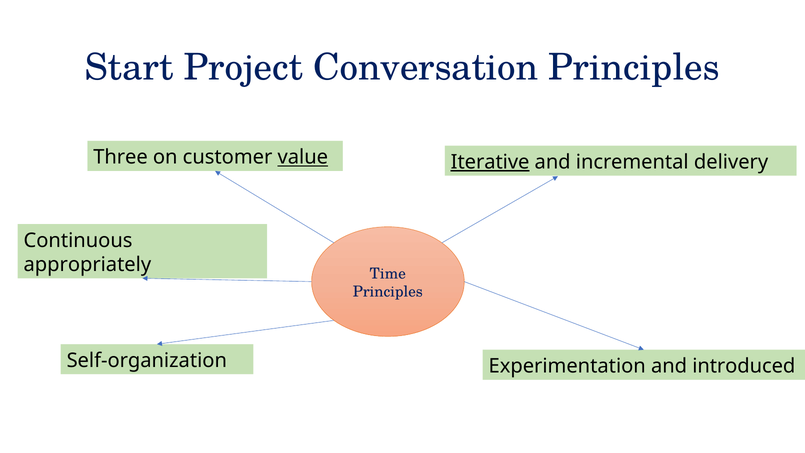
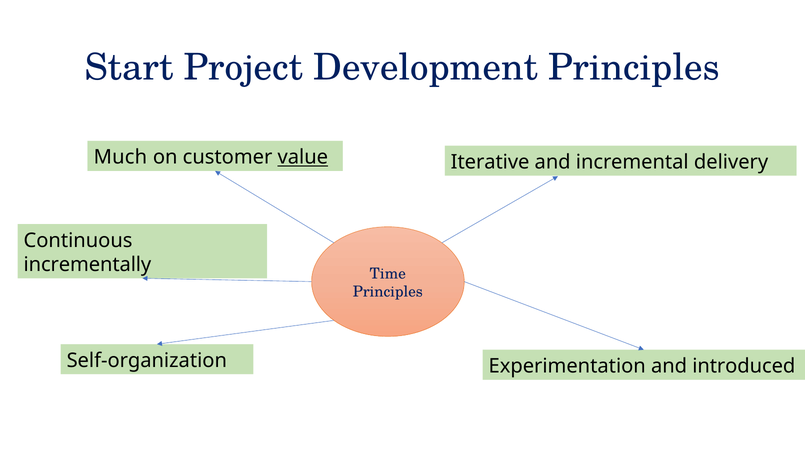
Conversation: Conversation -> Development (426, 68)
Three: Three -> Much (120, 157)
Iterative underline: present -> none (490, 162)
appropriately: appropriately -> incrementally (87, 265)
